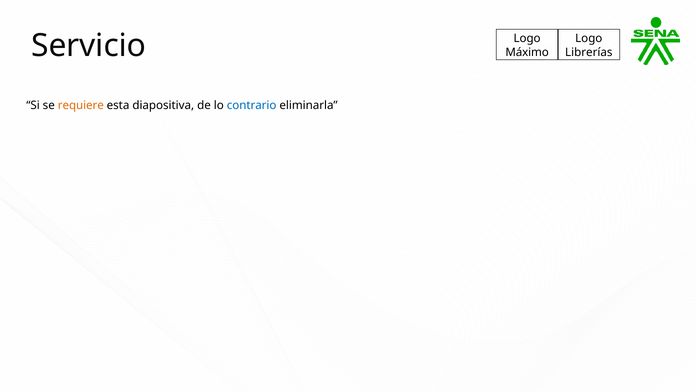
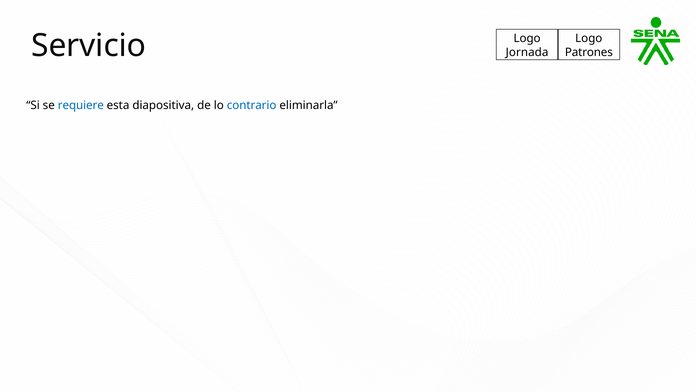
Máximo: Máximo -> Jornada (527, 52)
Librerías: Librerías -> Patrones (589, 52)
requiere colour: orange -> blue (81, 106)
